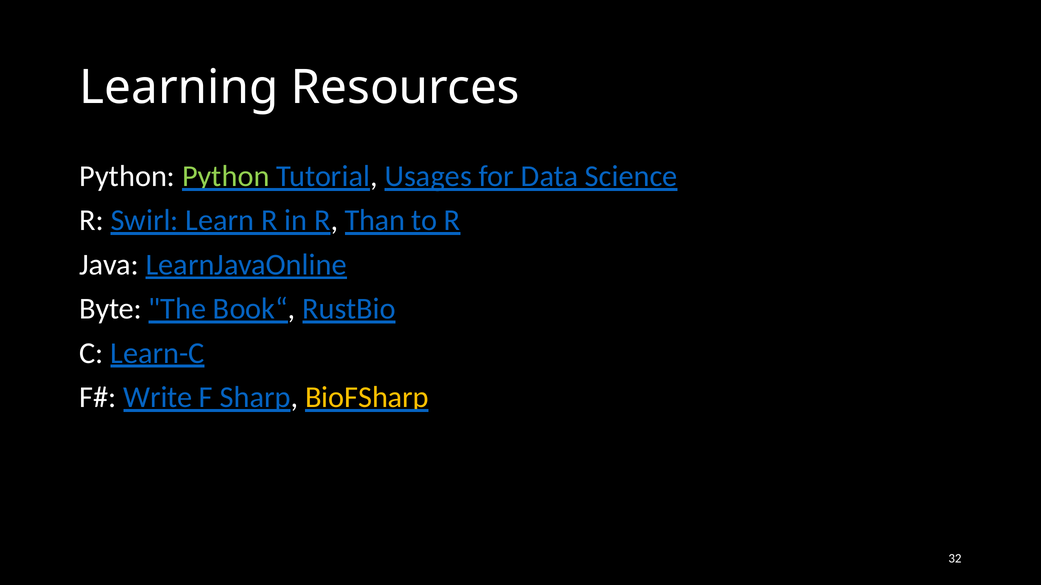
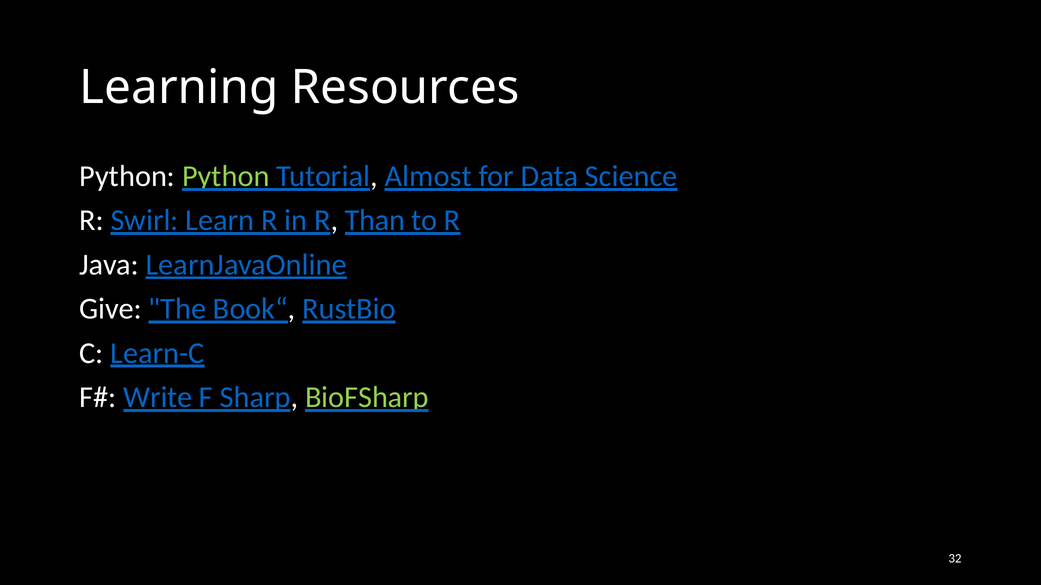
Usages: Usages -> Almost (428, 176)
Byte: Byte -> Give (111, 309)
BioFSharp colour: yellow -> light green (367, 398)
